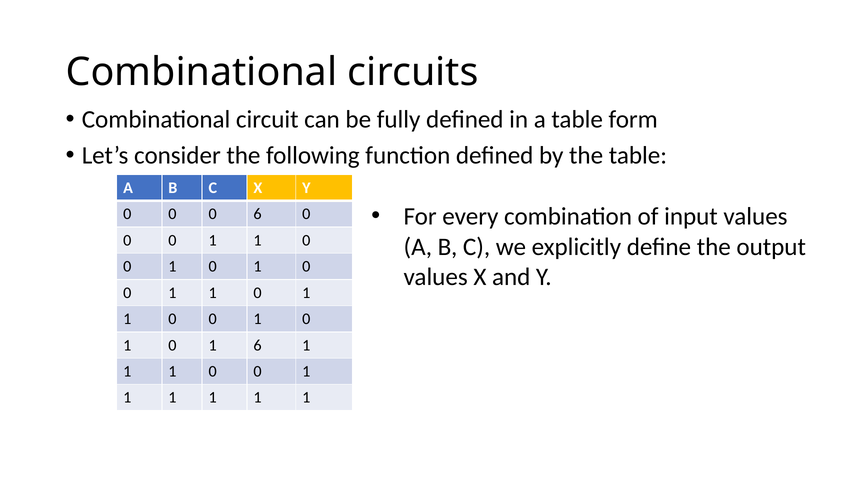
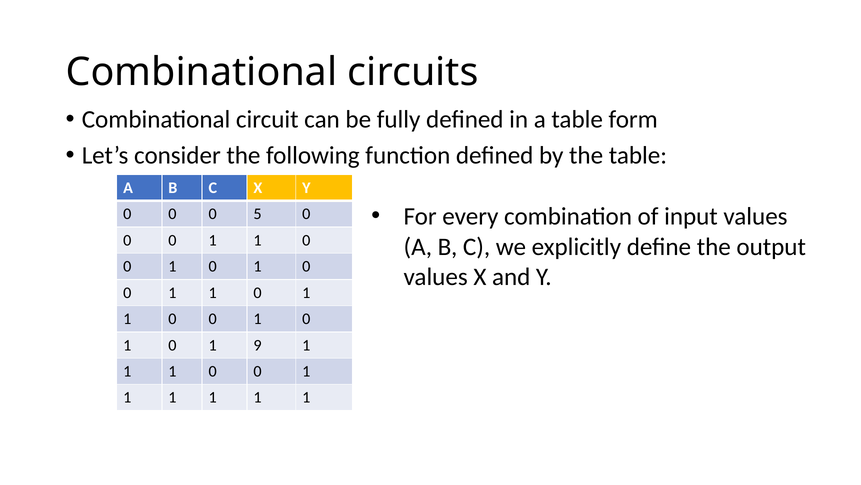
0 6: 6 -> 5 (258, 214)
1 6: 6 -> 9 (258, 345)
